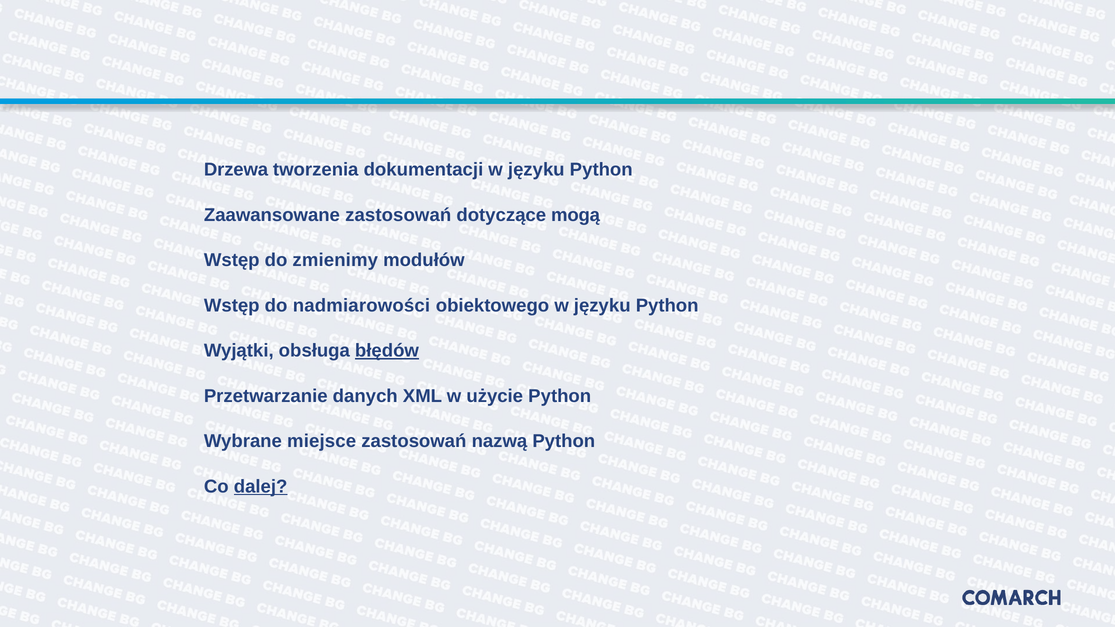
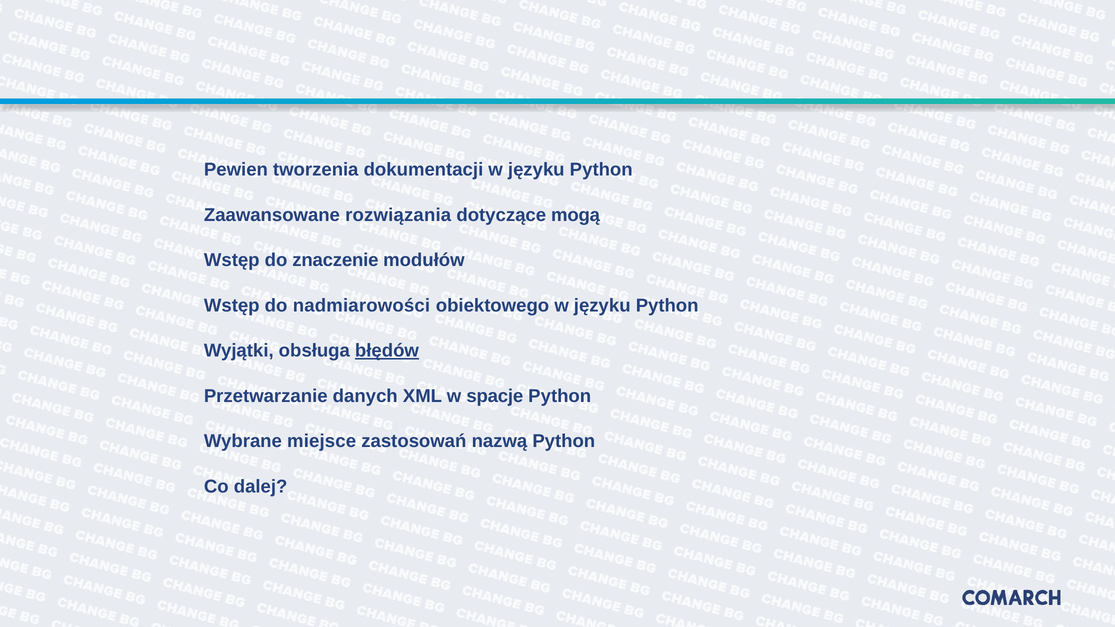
Drzewa: Drzewa -> Pewien (236, 170)
Zaawansowane zastosowań: zastosowań -> rozwiązania (398, 215)
zmienimy: zmienimy -> znaczenie (335, 260)
użycie: użycie -> spacje (495, 396)
dalej underline: present -> none (261, 487)
